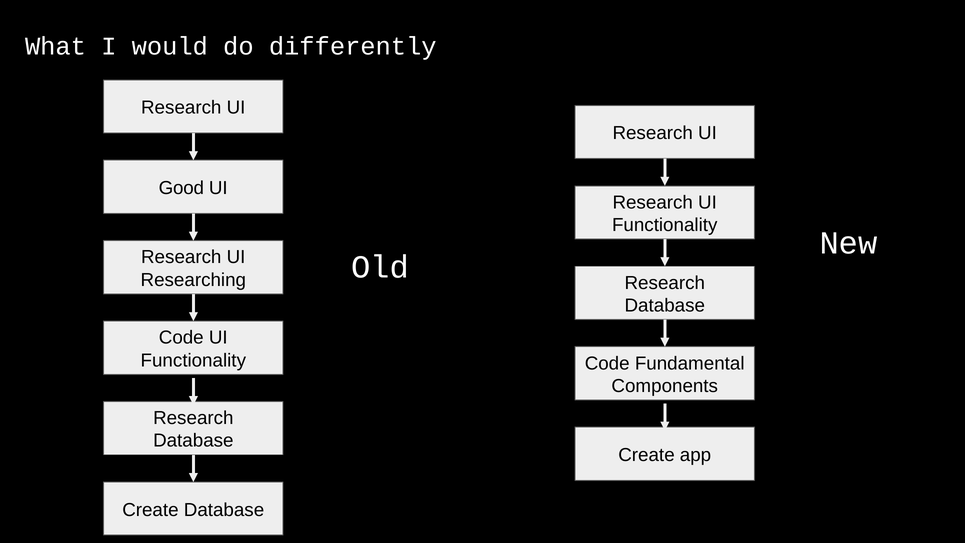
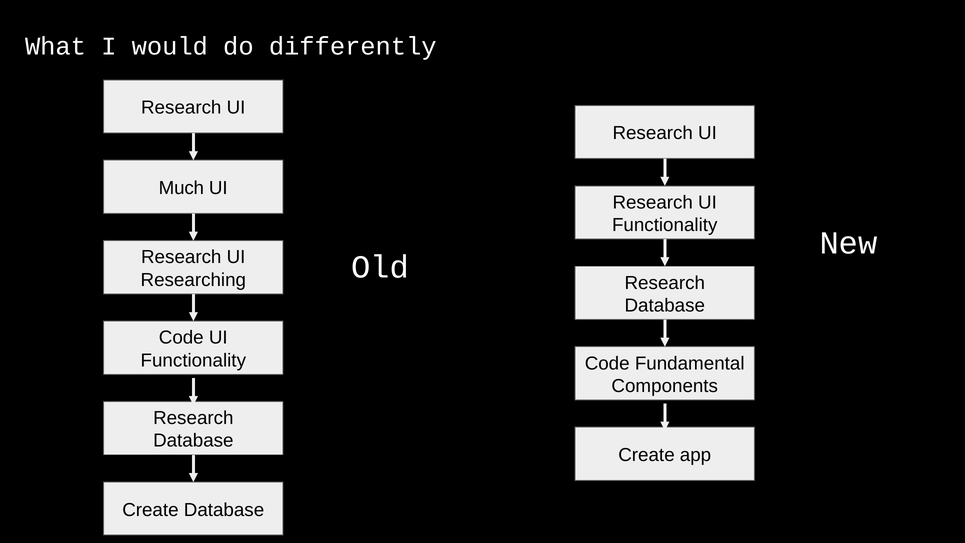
Good: Good -> Much (181, 188)
